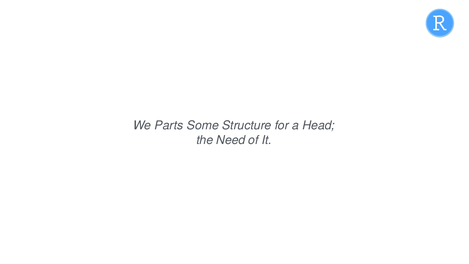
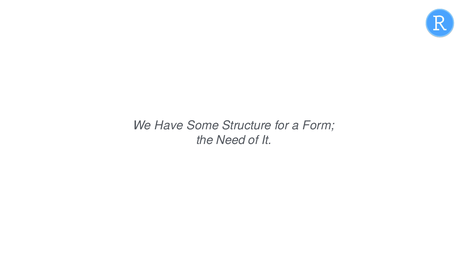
Parts: Parts -> Have (169, 125)
Head: Head -> Form (319, 125)
